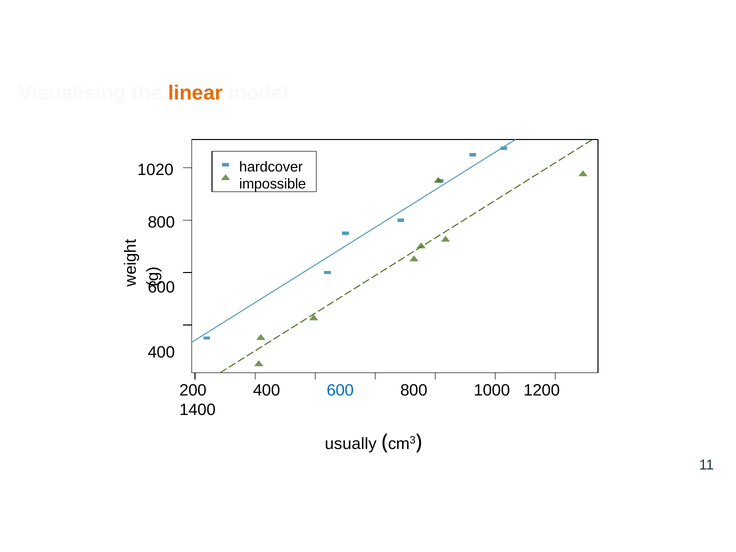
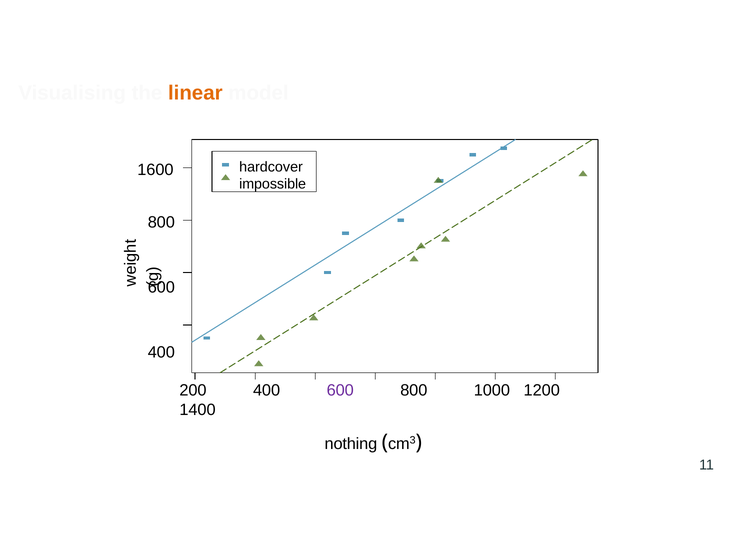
1020: 1020 -> 1600 (155, 170)
600 colour: blue -> purple (340, 390)
usually: usually -> nothing (351, 444)
